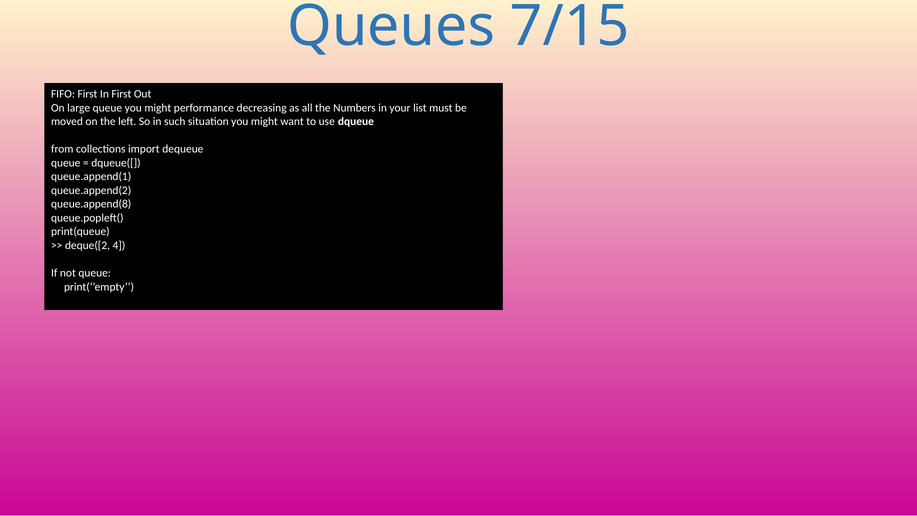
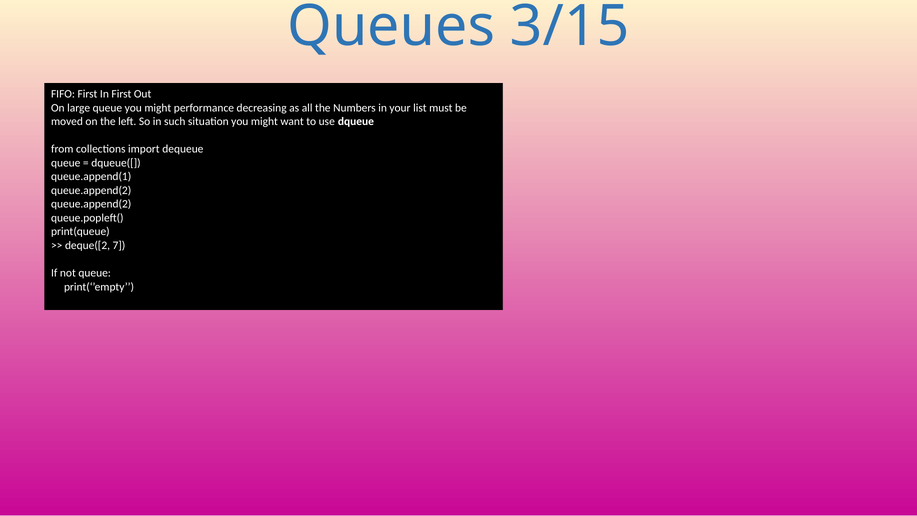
7/15: 7/15 -> 3/15 (570, 26)
queue.append(8: queue.append(8 -> queue.append(2 (91, 204)
4: 4 -> 7 (119, 245)
